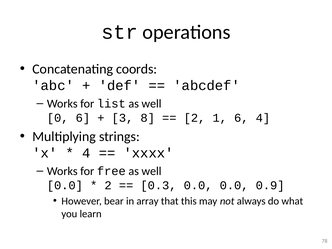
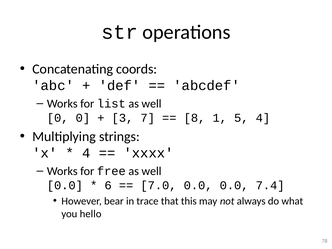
0 6: 6 -> 0 (83, 118)
8: 8 -> 7 (148, 118)
2: 2 -> 8 (194, 118)
1 6: 6 -> 5 (241, 118)
2: 2 -> 6 (108, 185)
0.3: 0.3 -> 7.0 (158, 185)
0.9: 0.9 -> 7.4 (270, 185)
array: array -> trace (147, 201)
learn: learn -> hello (91, 214)
